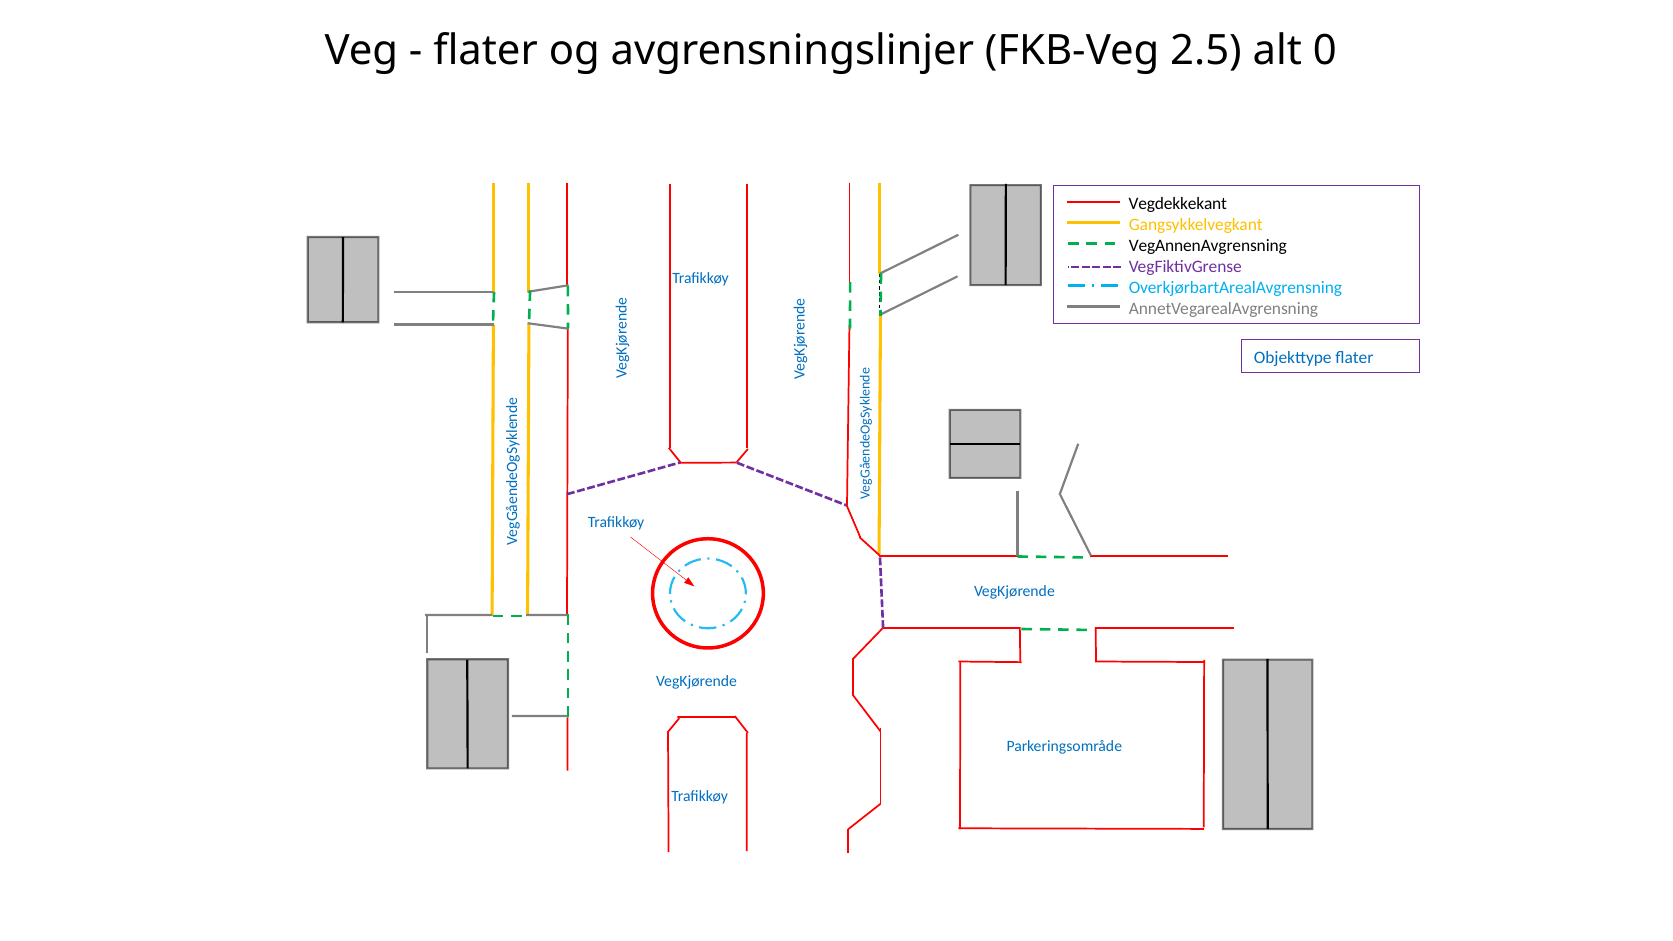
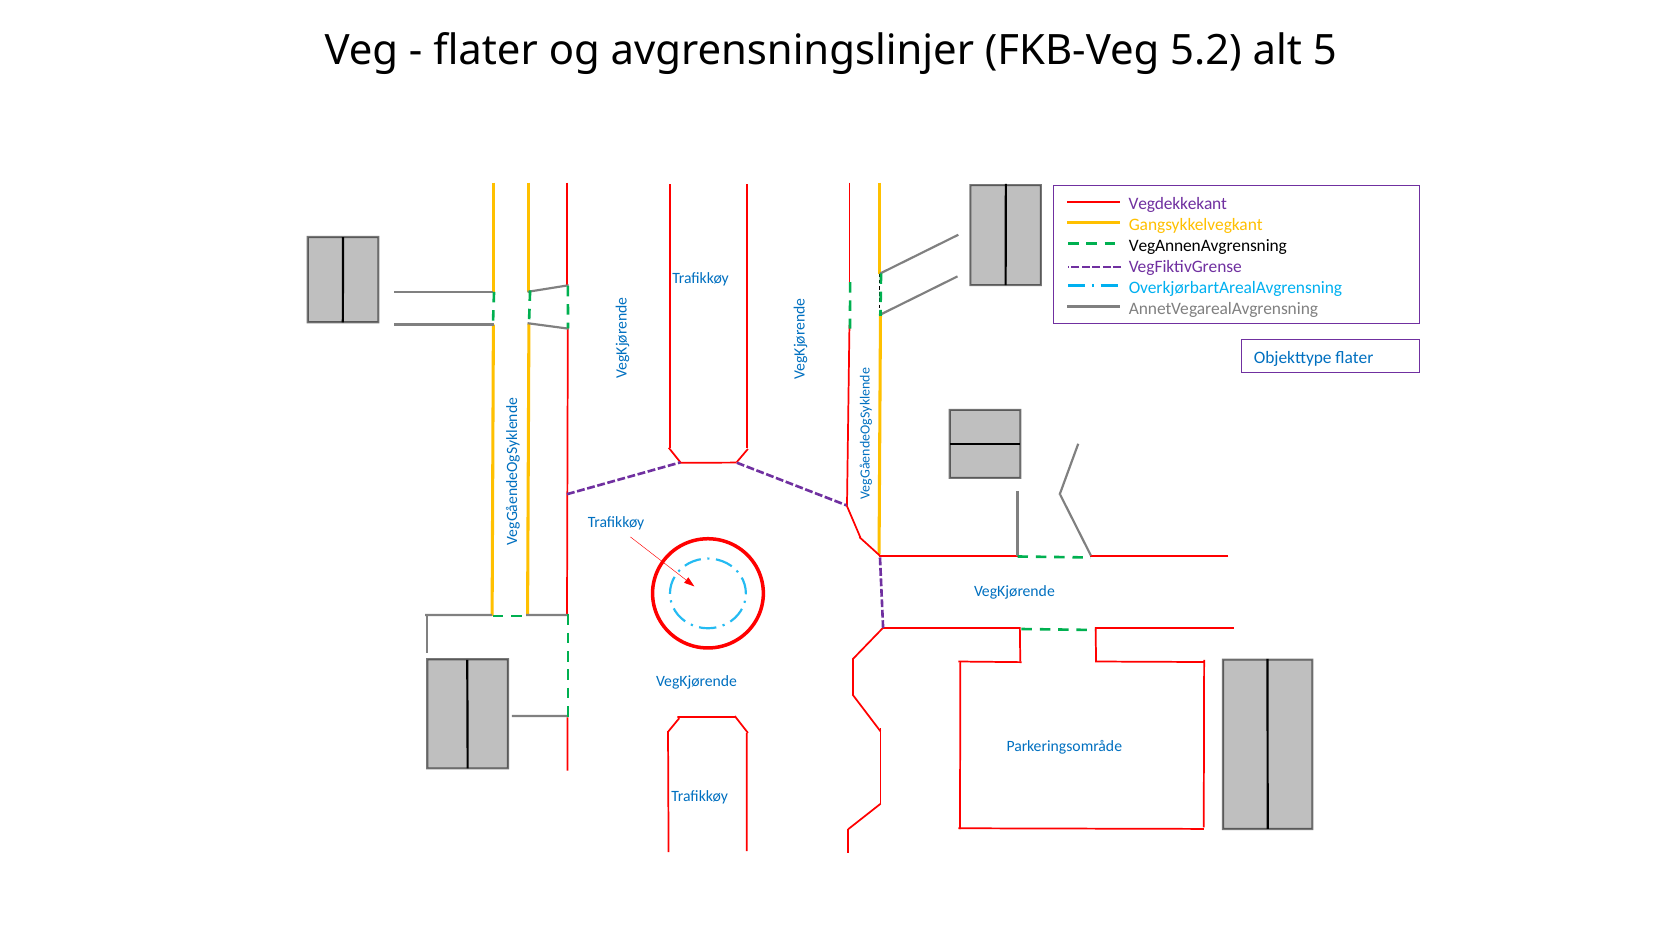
2.5: 2.5 -> 5.2 (1206, 51)
0: 0 -> 5 (1325, 51)
Vegdekkekant colour: black -> purple (1178, 204)
